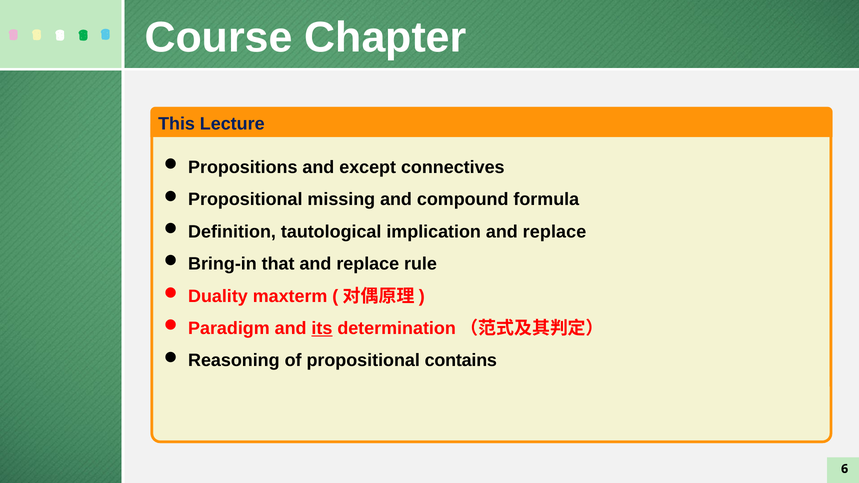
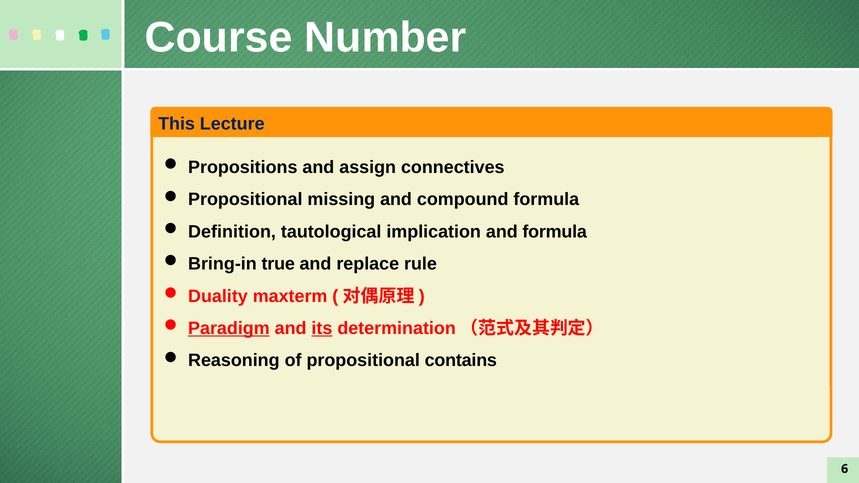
Chapter: Chapter -> Number (385, 37)
except: except -> assign (368, 167)
implication and replace: replace -> formula (555, 232)
that: that -> true (278, 264)
Paradigm underline: none -> present (229, 328)
